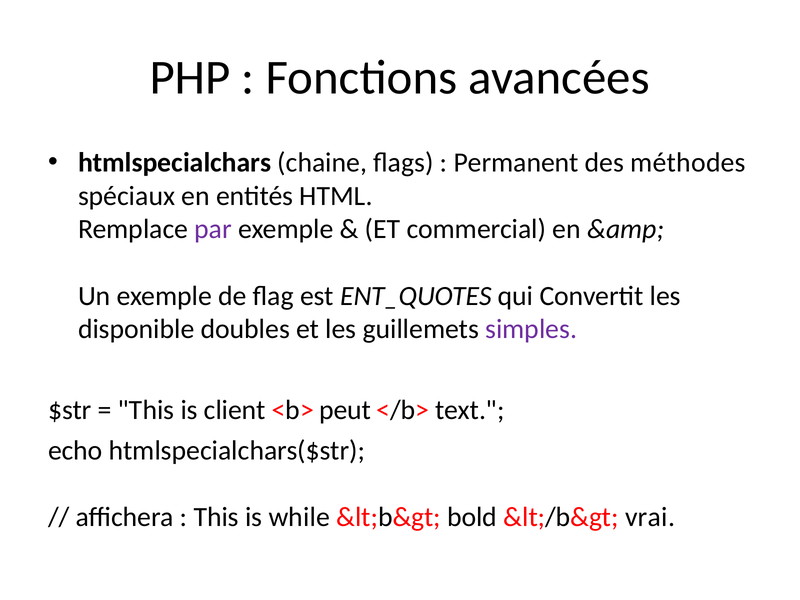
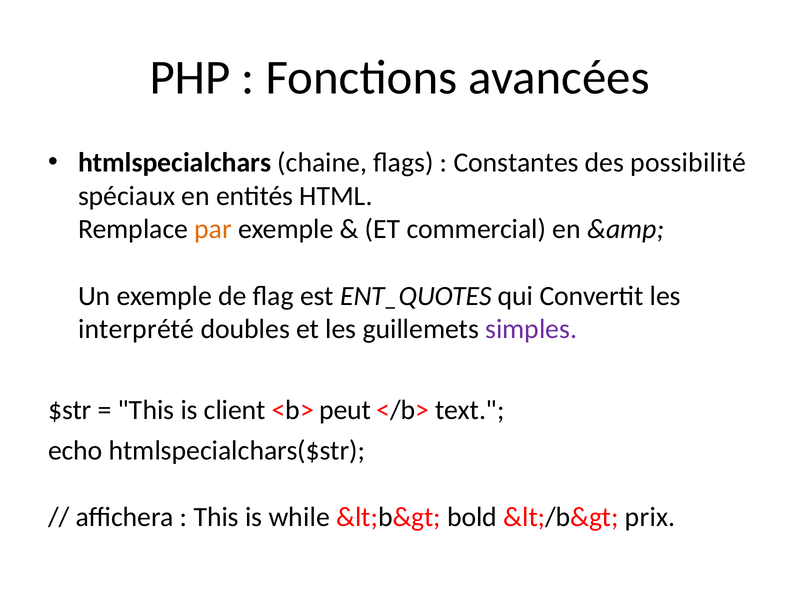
Permanent: Permanent -> Constantes (516, 163)
méthodes: méthodes -> possibilité (688, 163)
par colour: purple -> orange (213, 229)
disponible: disponible -> interprété (136, 329)
vrai: vrai -> prix (650, 517)
